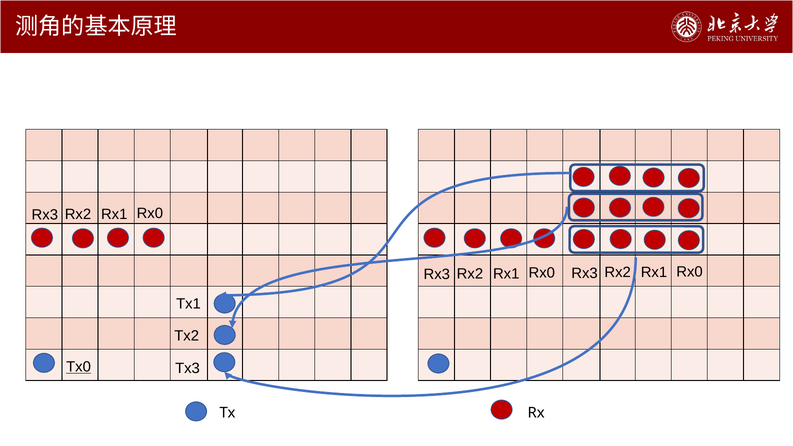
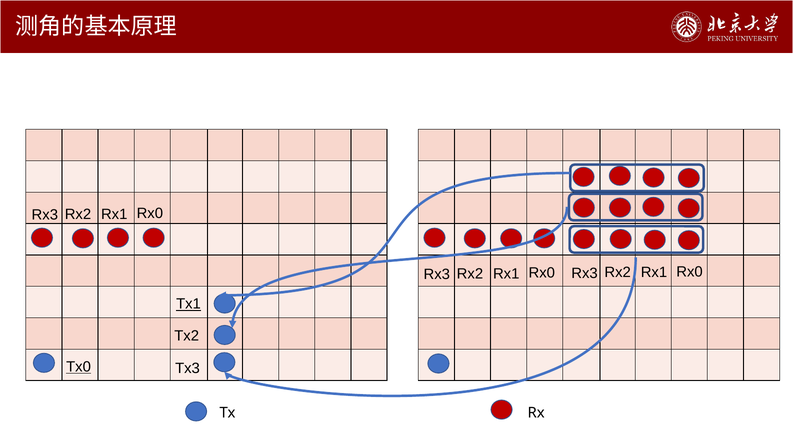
Tx1 underline: none -> present (189, 304)
